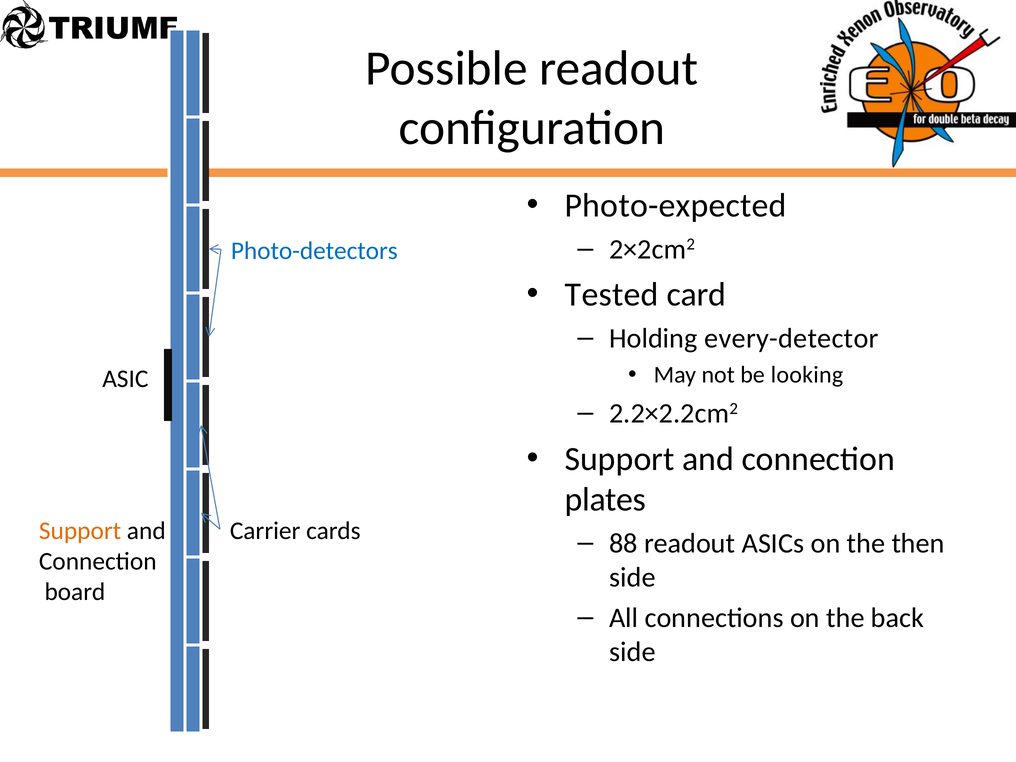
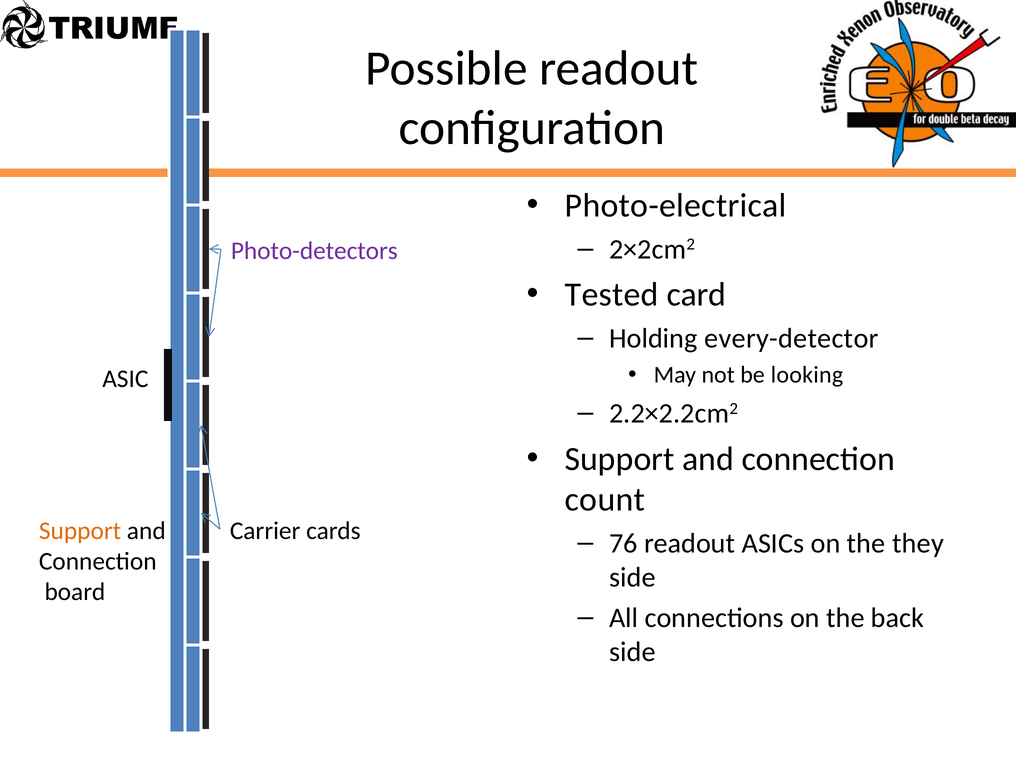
Photo-expected: Photo-expected -> Photo-electrical (676, 206)
Photo-detectors colour: blue -> purple (314, 251)
plates: plates -> count (605, 500)
88: 88 -> 76 (623, 543)
then: then -> they (918, 543)
